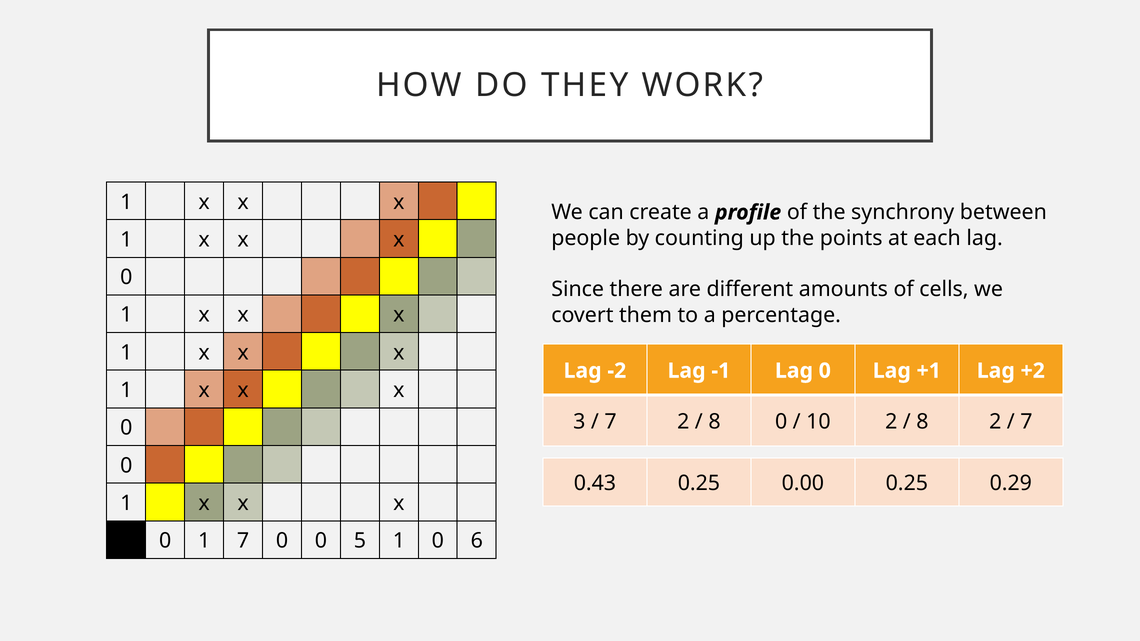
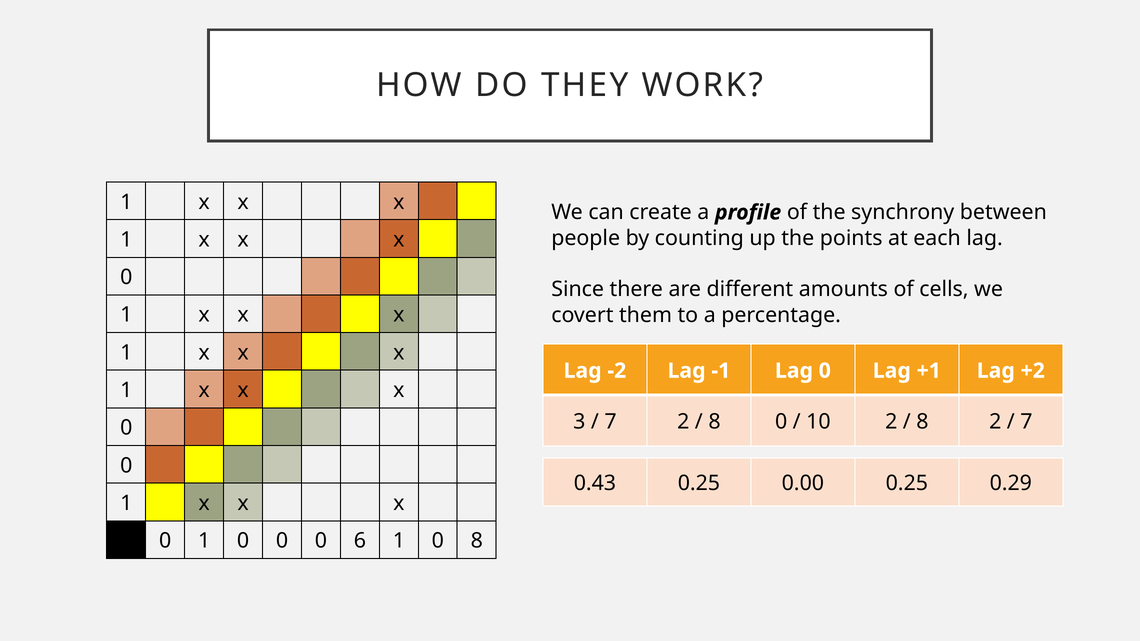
0 1 7: 7 -> 0 (243, 541)
5: 5 -> 6 (360, 541)
0 6: 6 -> 8 (477, 541)
